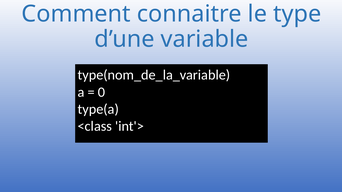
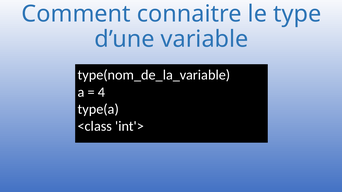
0: 0 -> 4 (102, 92)
